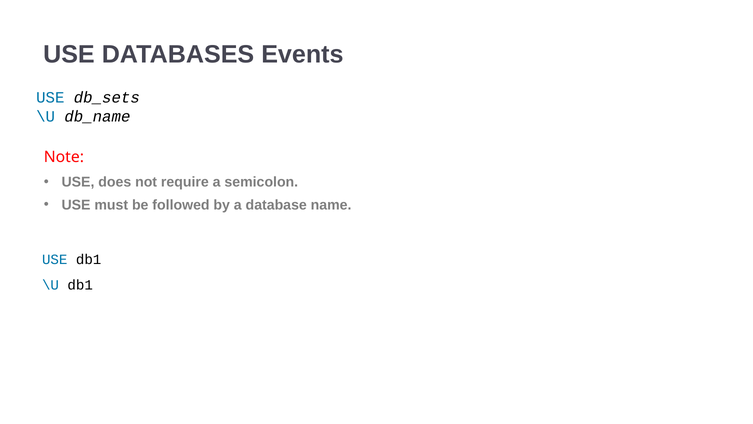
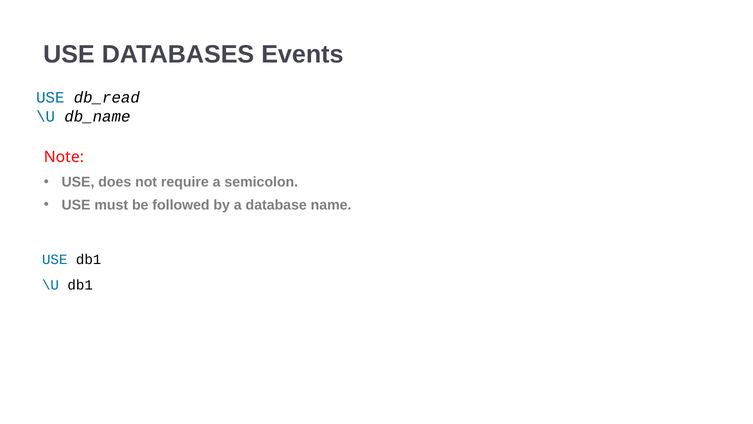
db_sets: db_sets -> db_read (107, 98)
